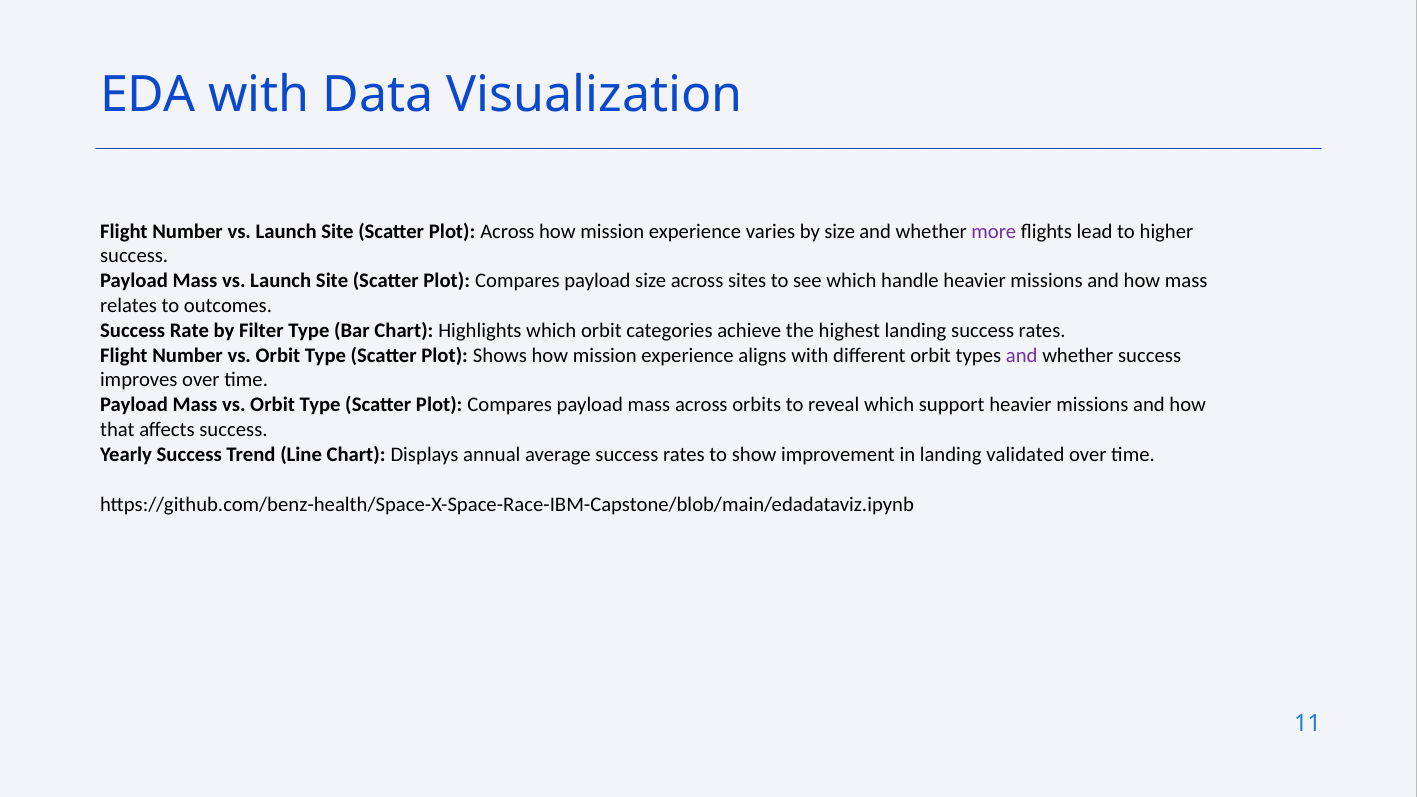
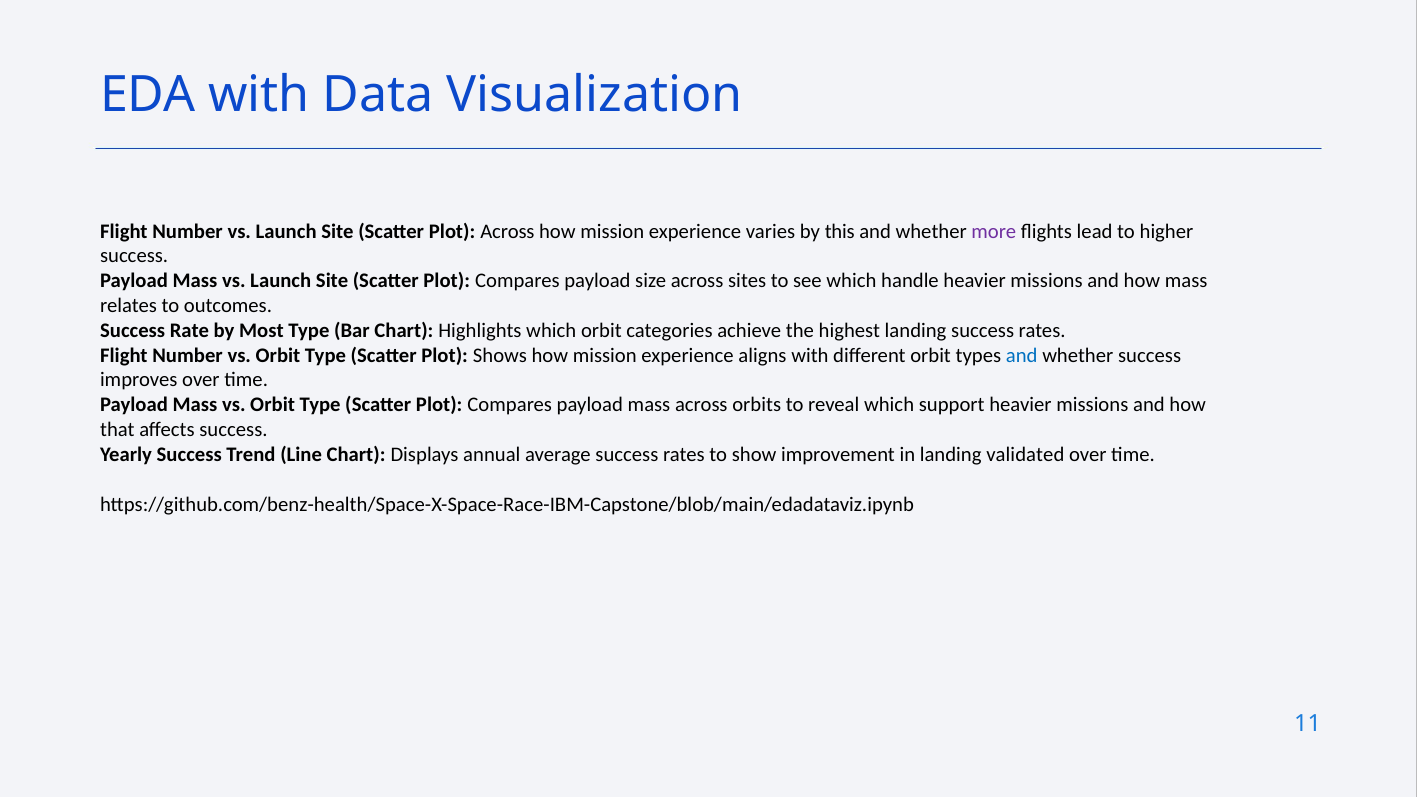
by size: size -> this (840, 231)
Filter: Filter -> Most (261, 331)
and colour: purple -> blue (1022, 355)
